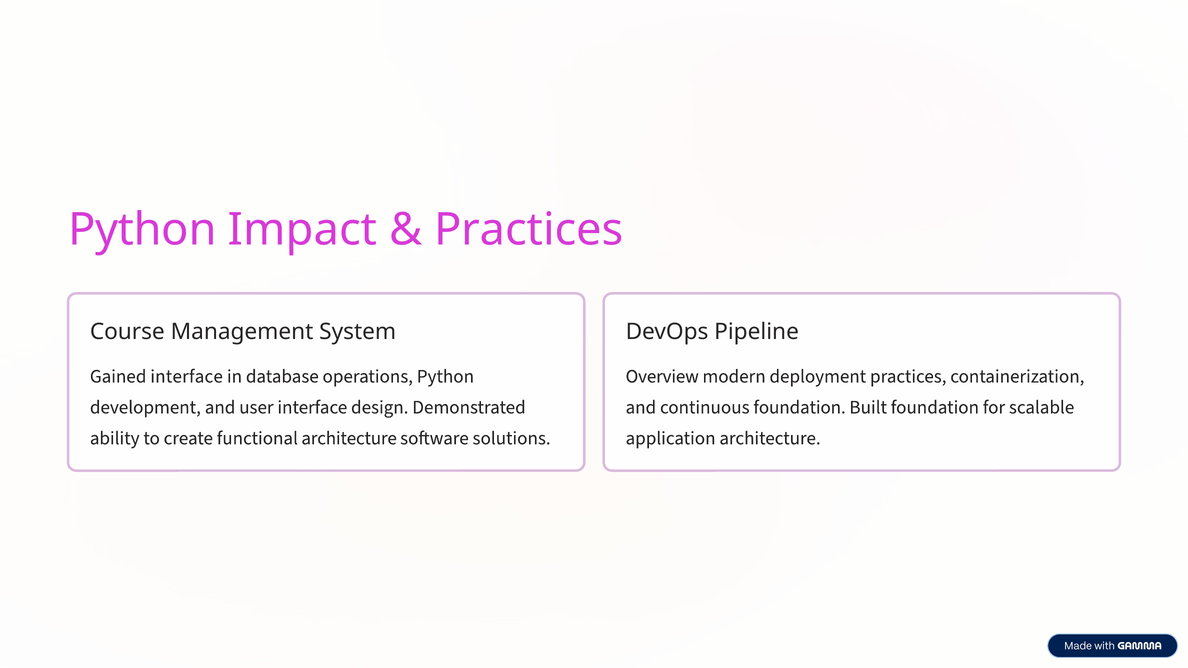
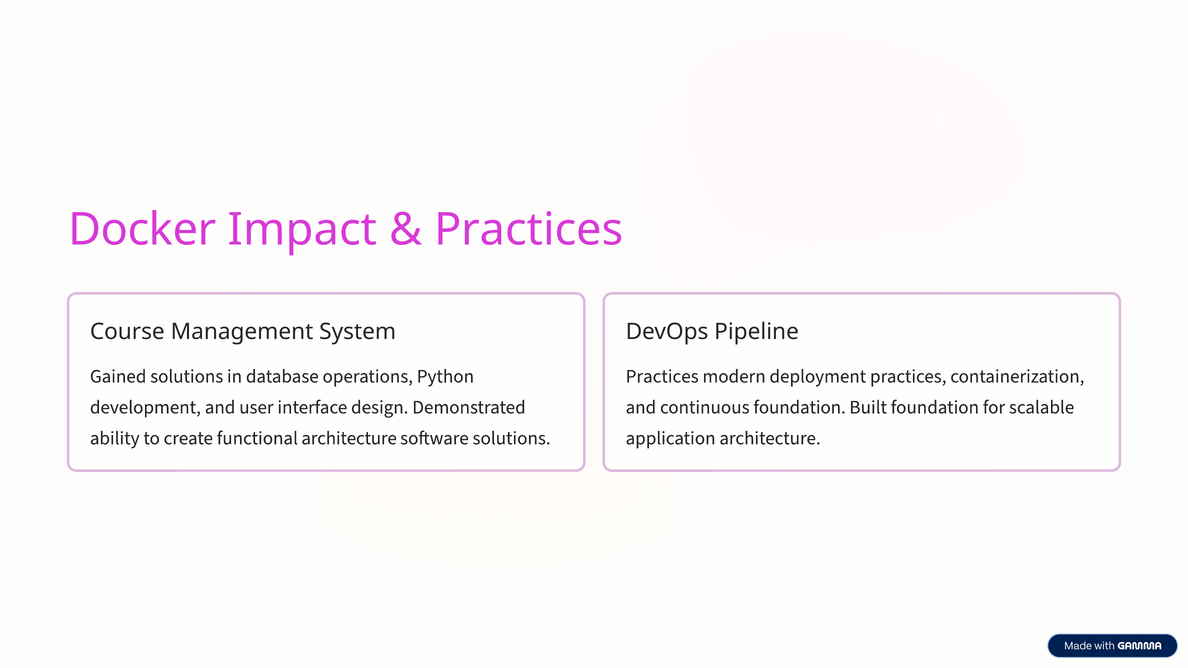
Python: Python -> Docker (142, 230)
Gained interface: interface -> solutions (187, 376)
Overview: Overview -> Practices (662, 376)
